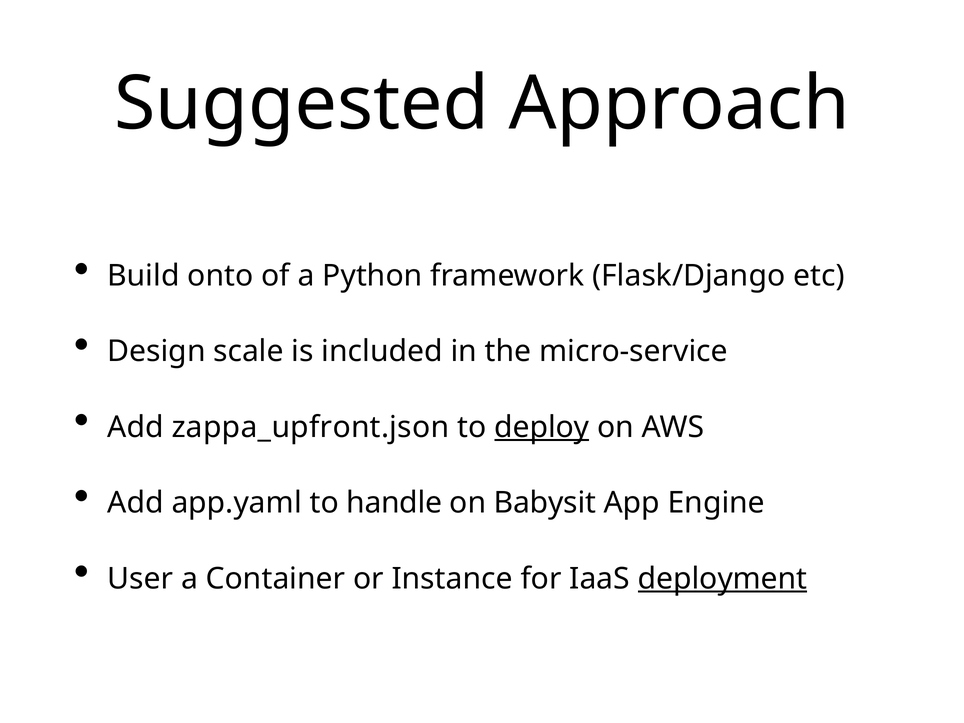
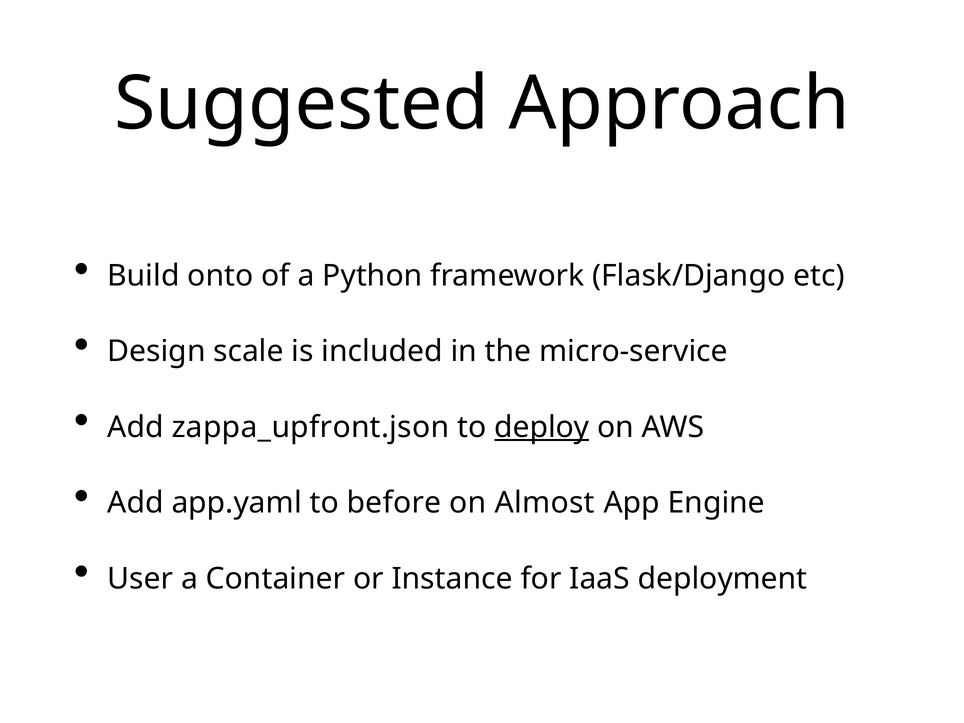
handle: handle -> before (394, 503)
Babysit: Babysit -> Almost (545, 503)
deployment underline: present -> none (723, 579)
